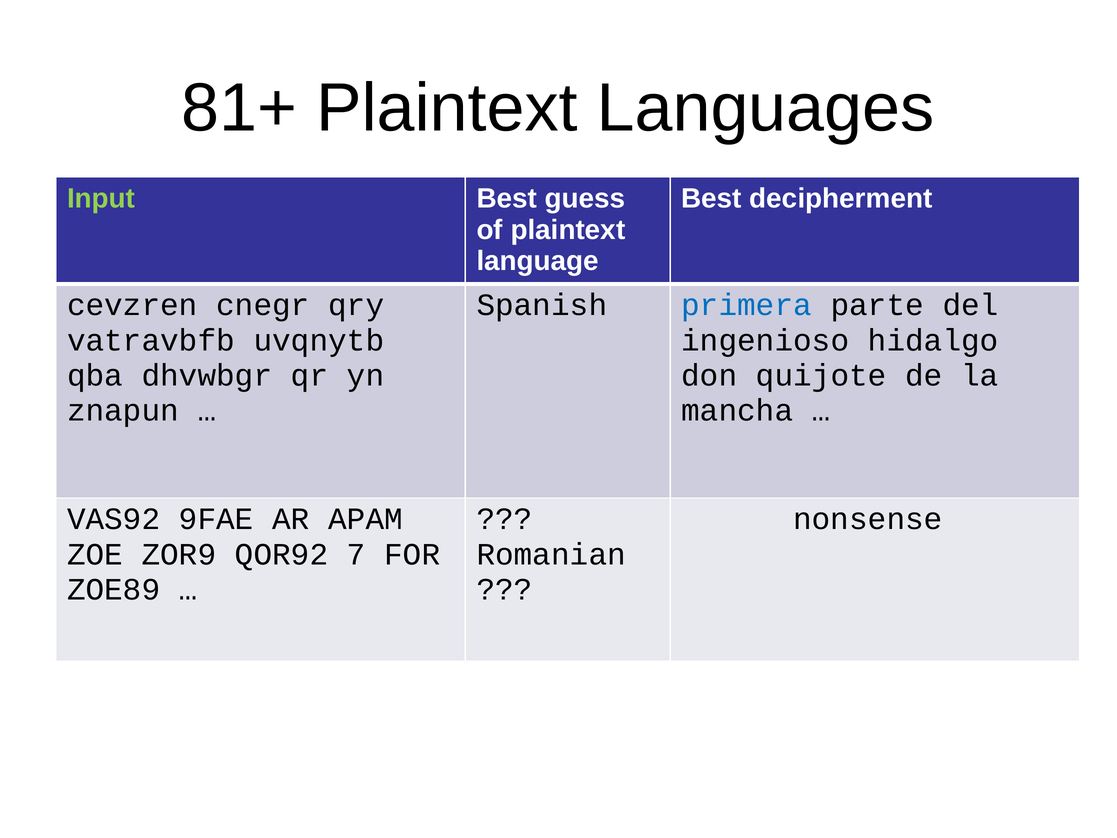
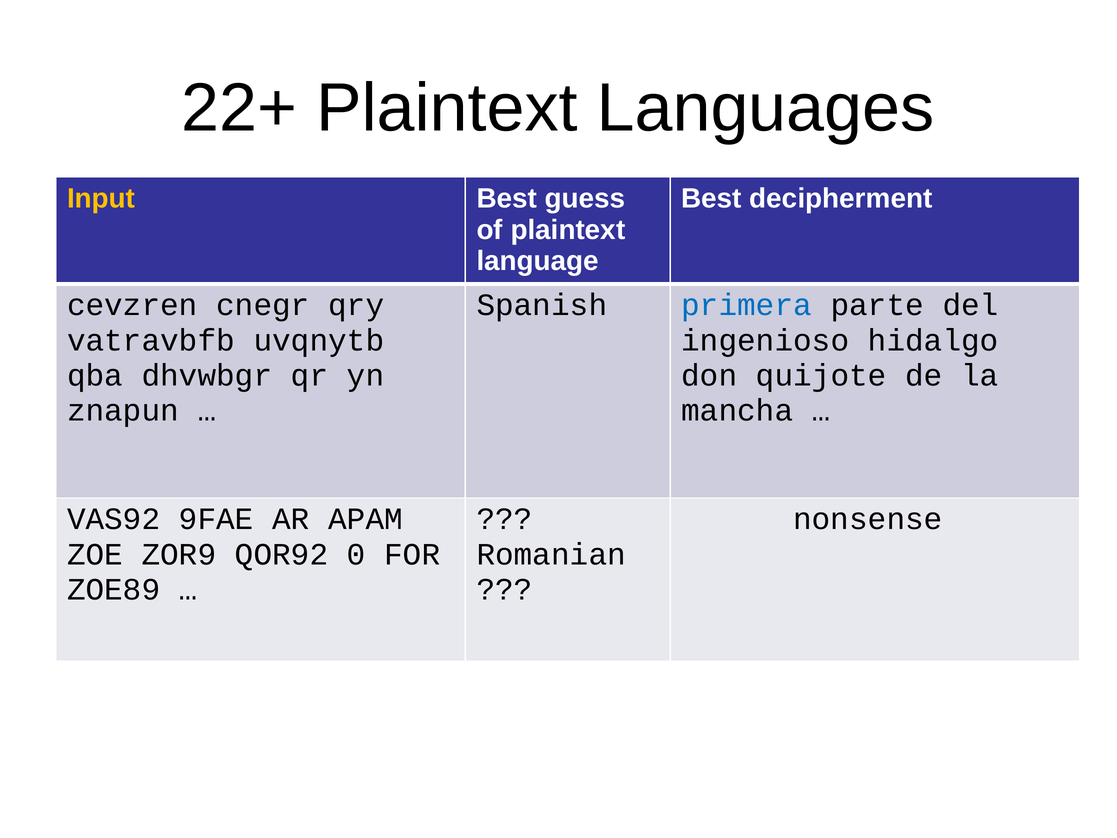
81+: 81+ -> 22+ (239, 108)
Input colour: light green -> yellow (101, 199)
7: 7 -> 0 (356, 554)
